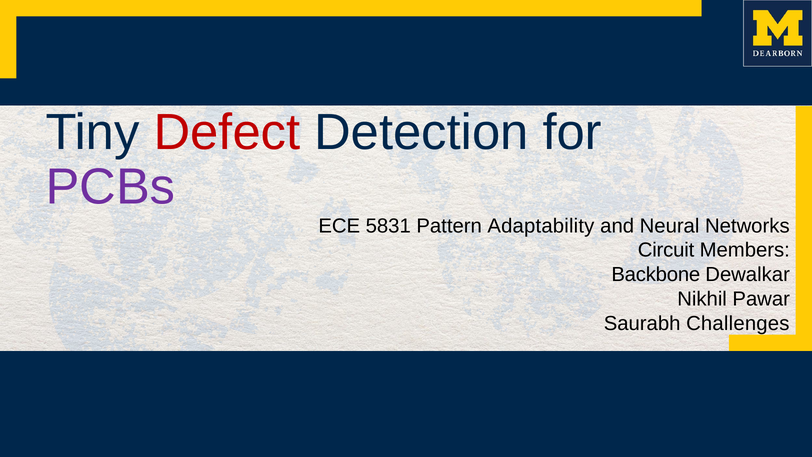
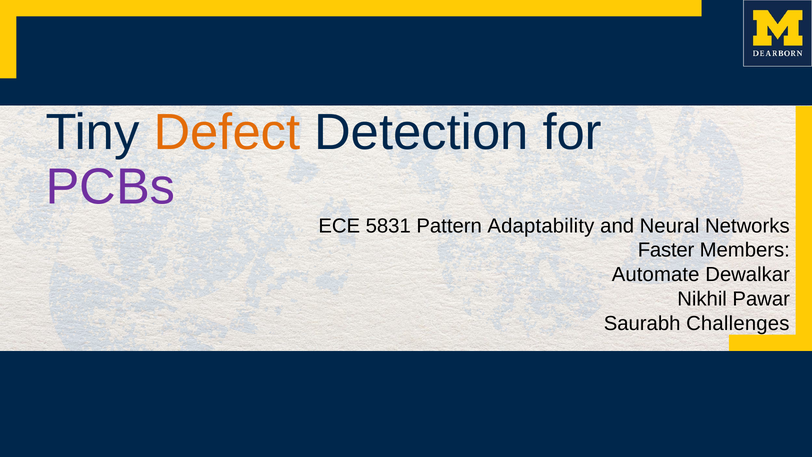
Defect colour: red -> orange (227, 132)
Circuit: Circuit -> Faster (666, 250)
Backbone: Backbone -> Automate (656, 274)
